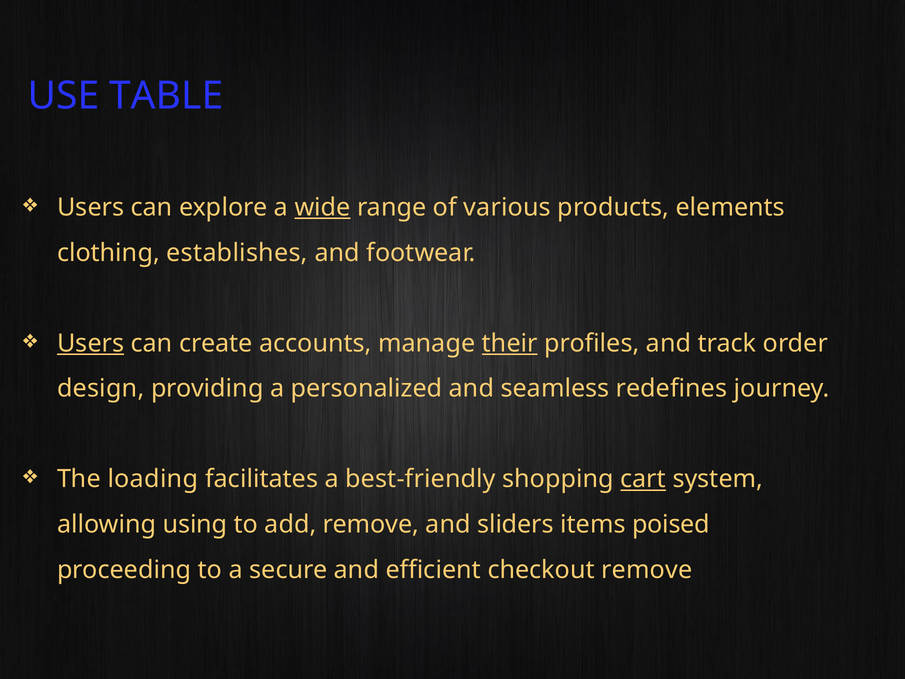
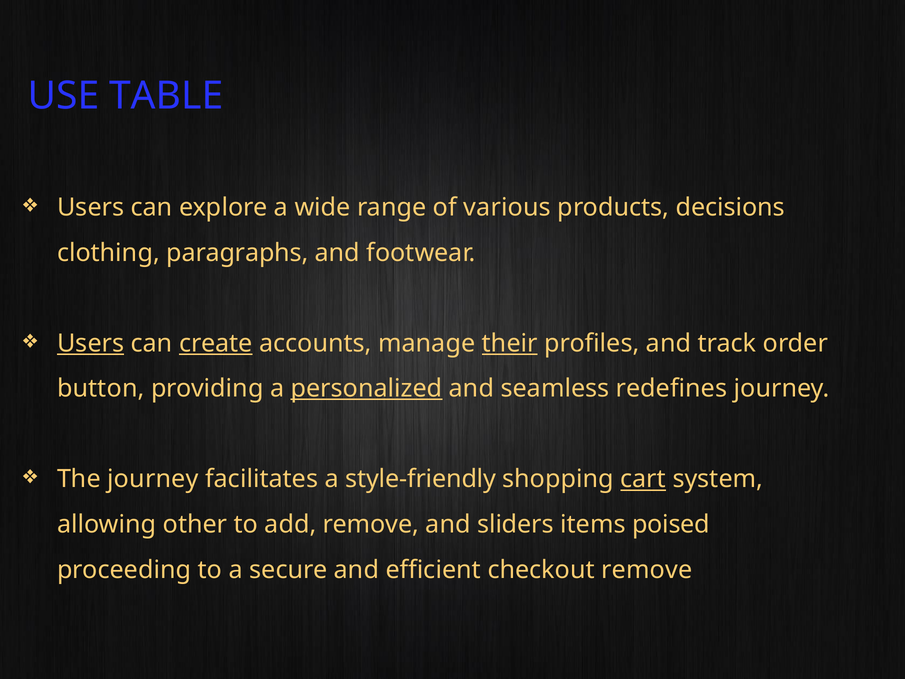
wide underline: present -> none (322, 208)
elements: elements -> decisions (730, 208)
establishes: establishes -> paragraphs (237, 253)
create underline: none -> present (216, 343)
design: design -> button (101, 389)
personalized underline: none -> present (367, 389)
The loading: loading -> journey (153, 479)
best-friendly: best-friendly -> style-friendly (421, 479)
using: using -> other (195, 524)
